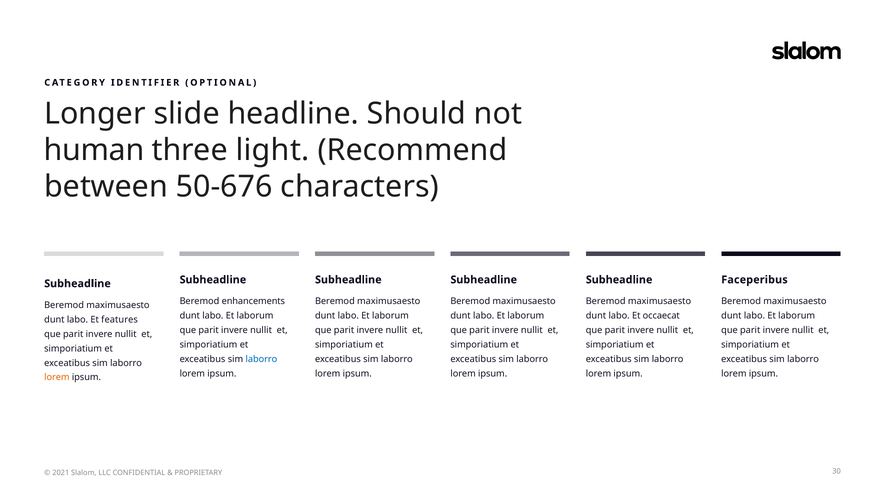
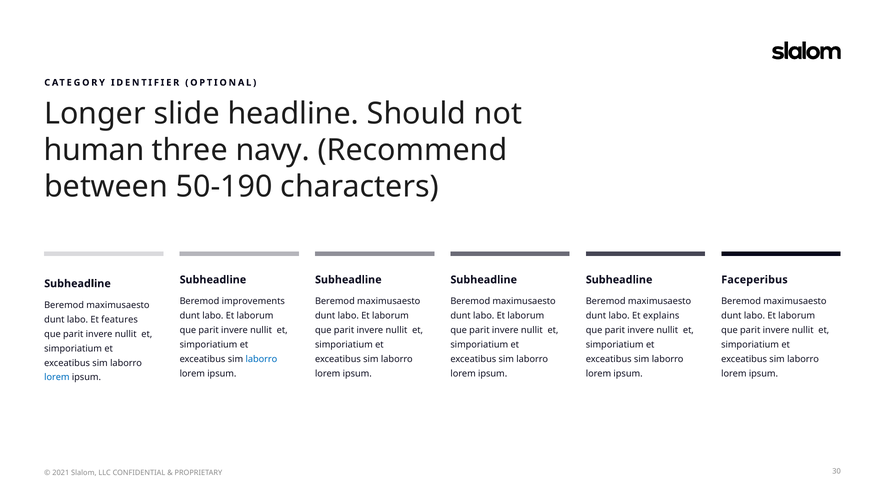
light: light -> navy (273, 150)
50-676: 50-676 -> 50-190 (224, 187)
enhancements: enhancements -> improvements (253, 301)
occaecat: occaecat -> explains (661, 316)
lorem colour: orange -> blue (57, 377)
